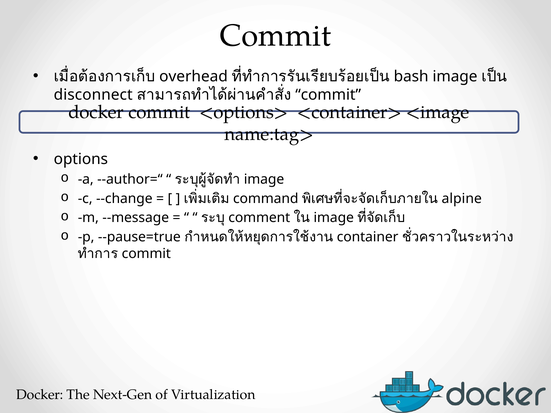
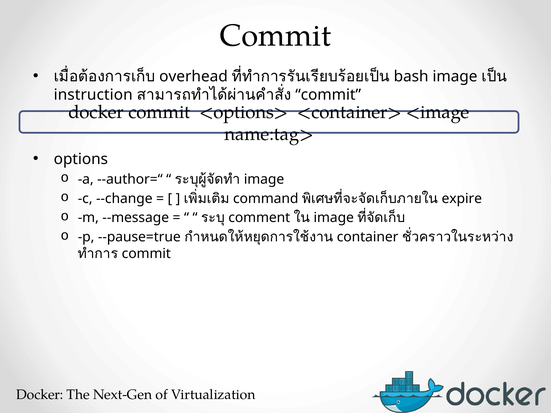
disconnect: disconnect -> instruction (93, 95)
alpine: alpine -> expire (462, 199)
